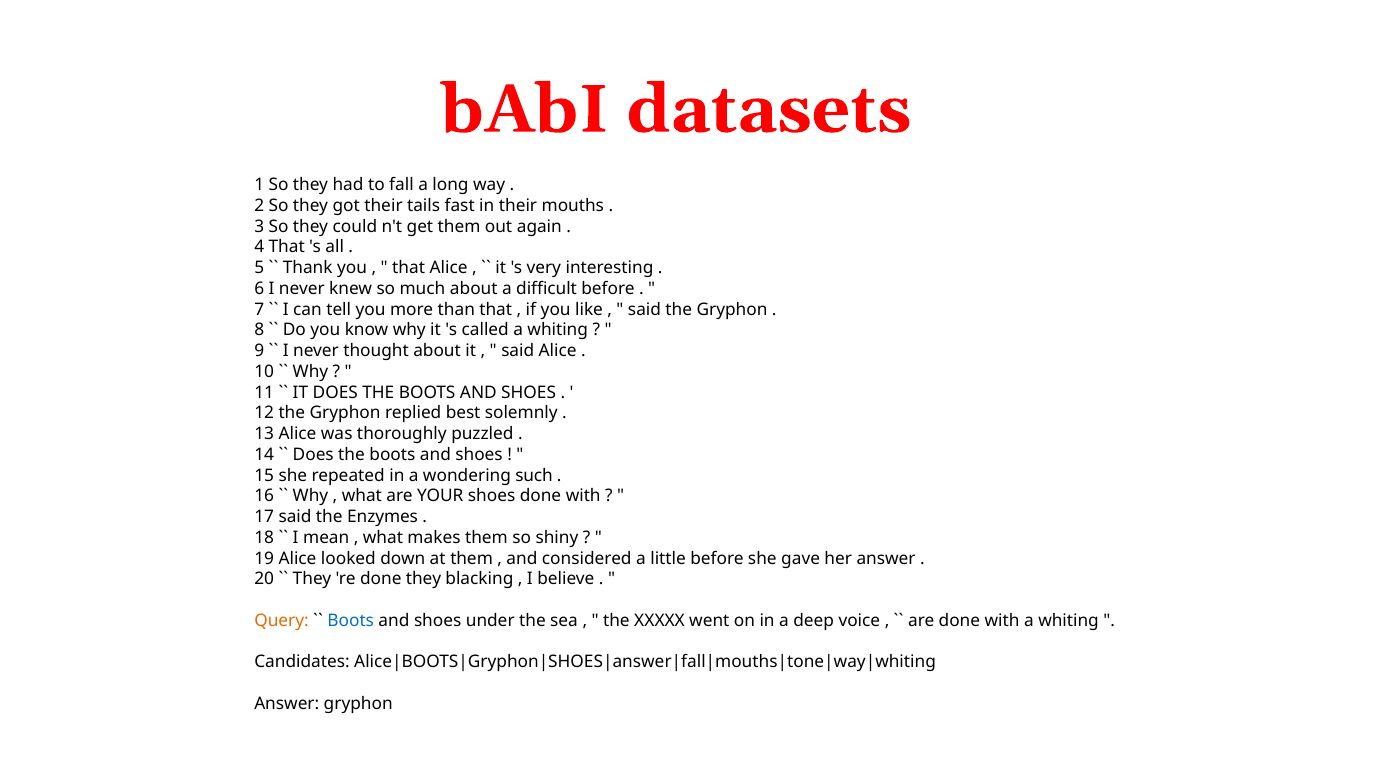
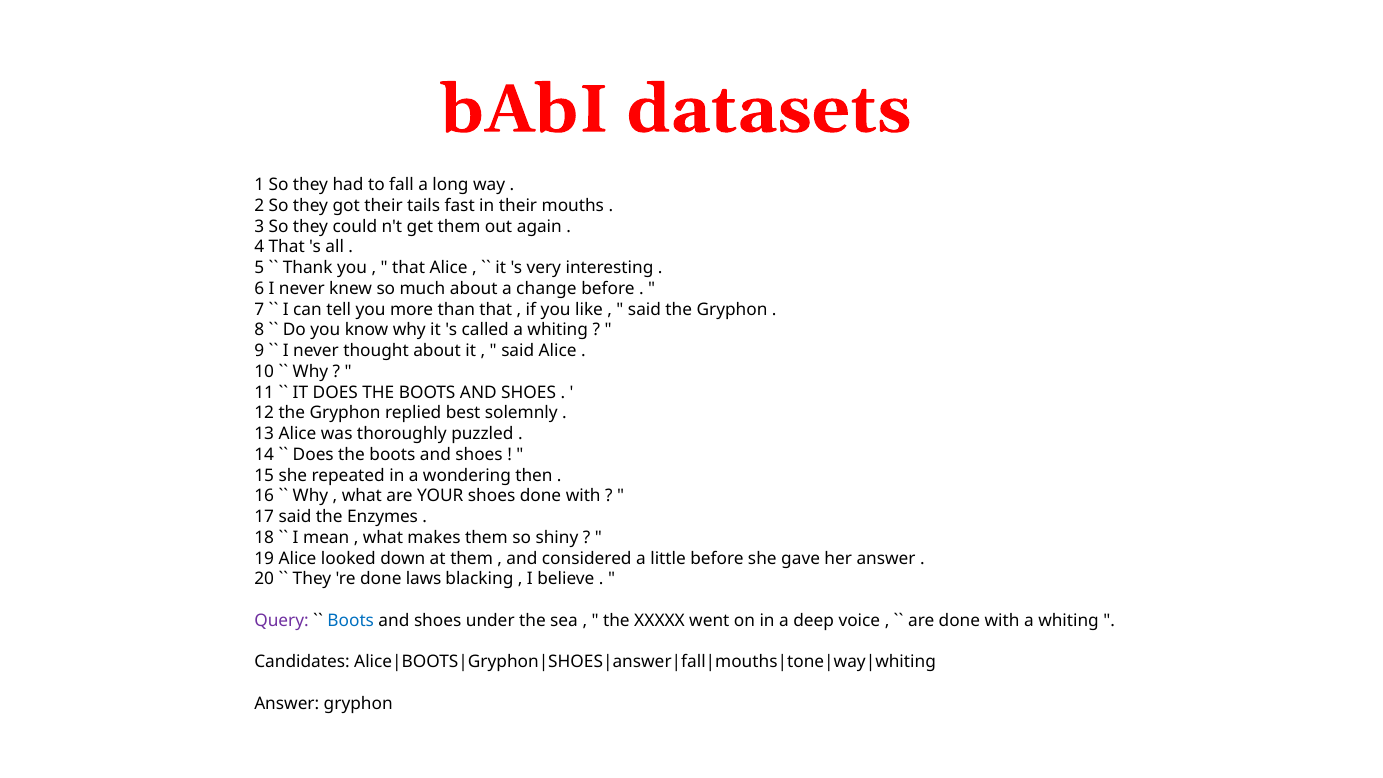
difficult: difficult -> change (546, 289)
such: such -> then (534, 475)
done they: they -> laws (424, 579)
Query colour: orange -> purple (282, 621)
